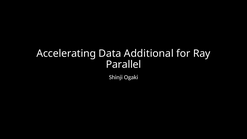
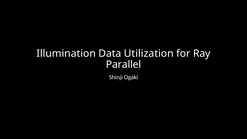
Accelerating: Accelerating -> Illumination (66, 53)
Additional: Additional -> Utilization (149, 53)
